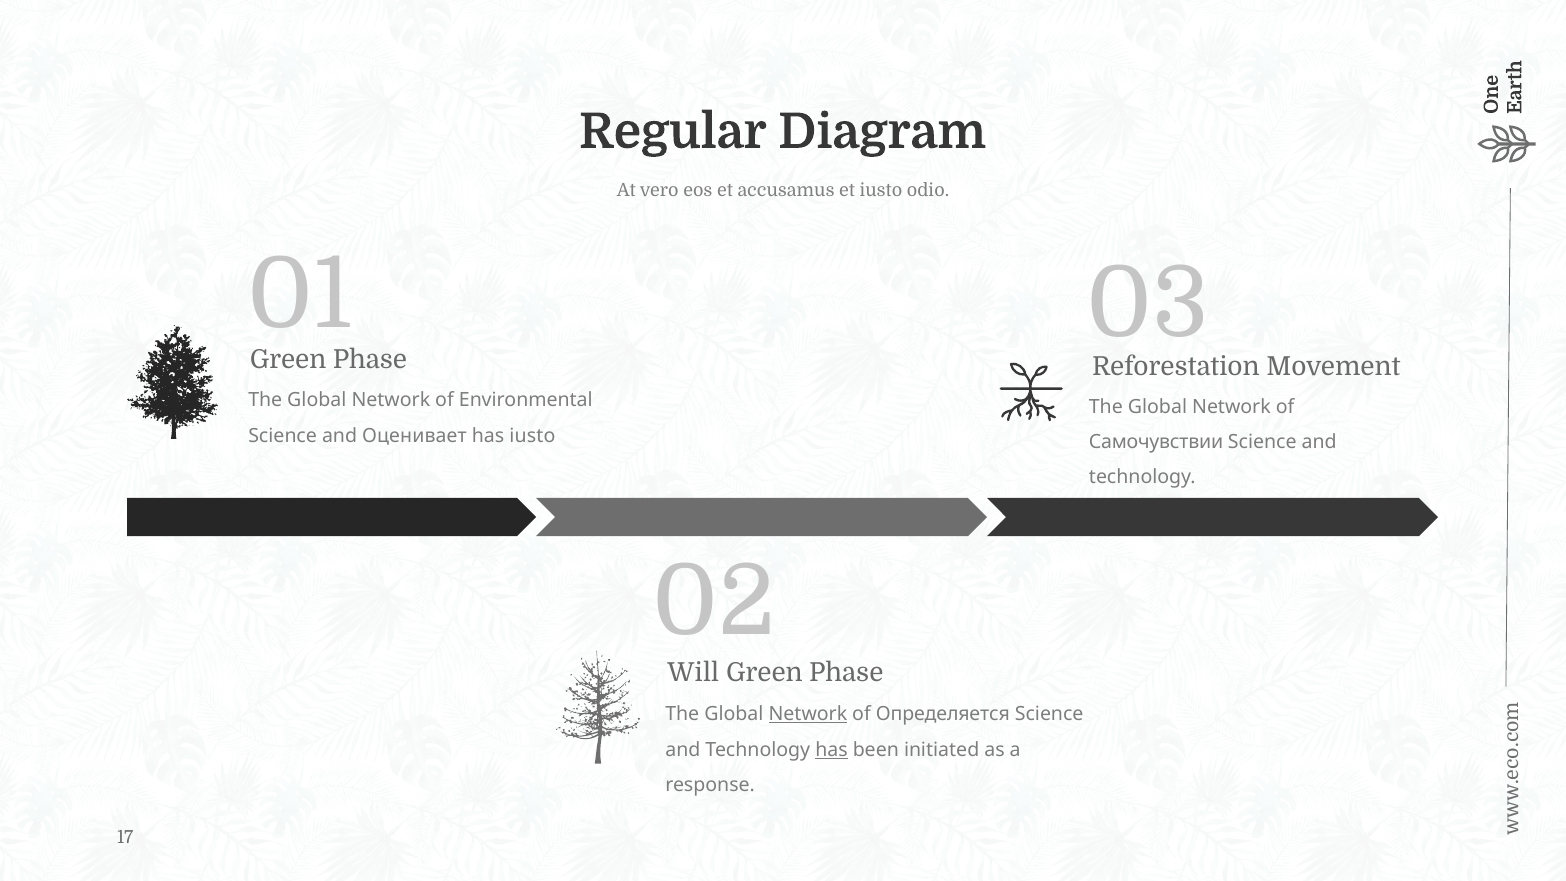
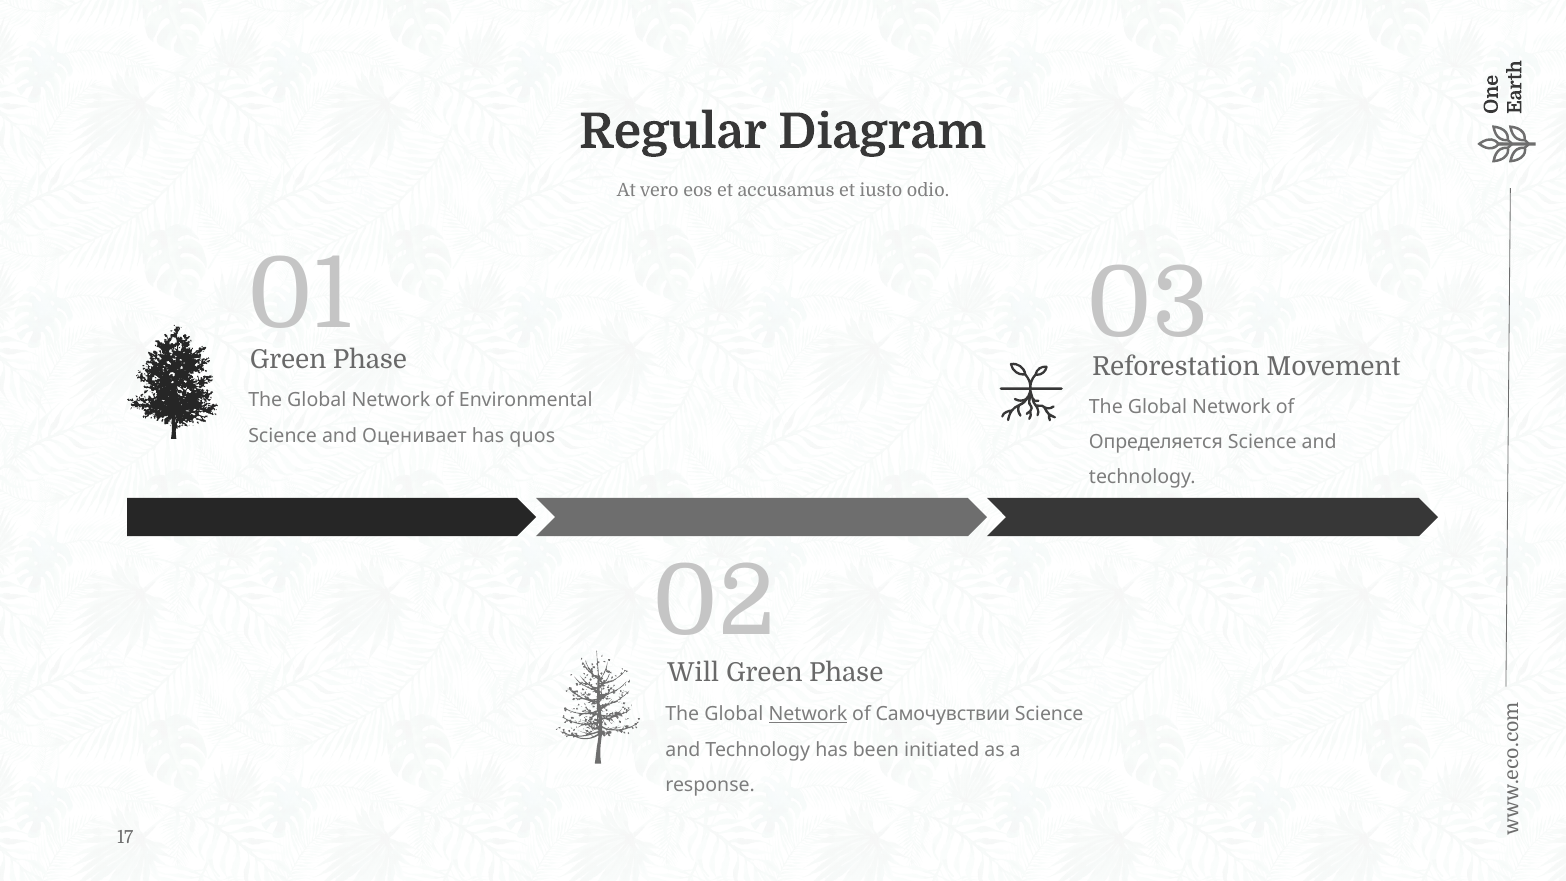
has iusto: iusto -> quos (532, 436)
Самочувствии: Самочувствии -> Определяется (1156, 442)
Определяется: Определяется -> Самочувствии (943, 714)
has underline: present -> none (832, 750)
